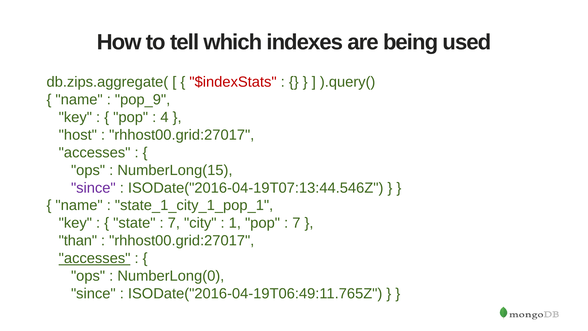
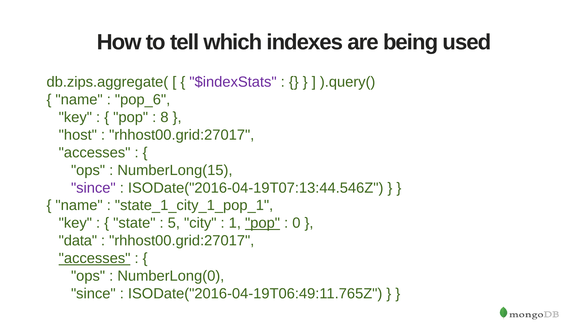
$indexStats colour: red -> purple (233, 82)
pop_9: pop_9 -> pop_6 (143, 99)
4: 4 -> 8 (164, 117)
7: 7 -> 5 (174, 223)
pop underline: none -> present (263, 223)
7: 7 -> 0 (296, 223)
than: than -> data (78, 241)
